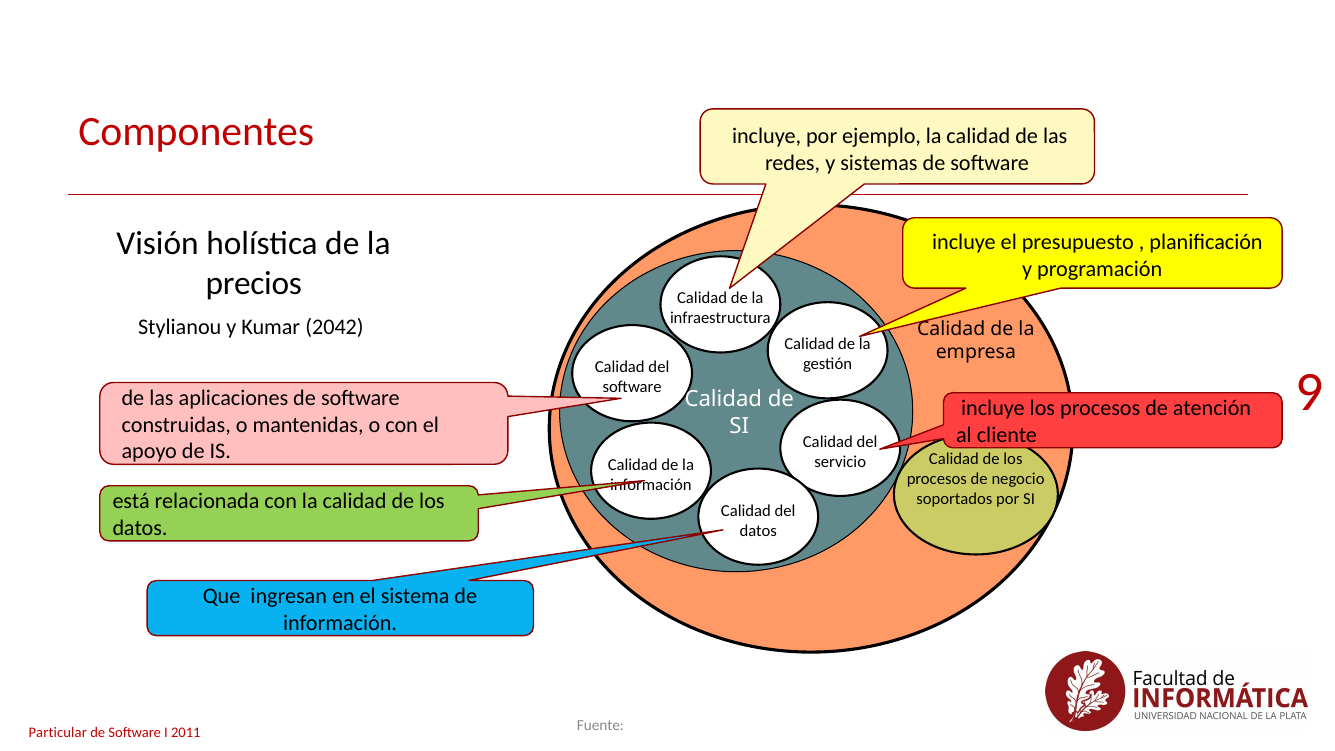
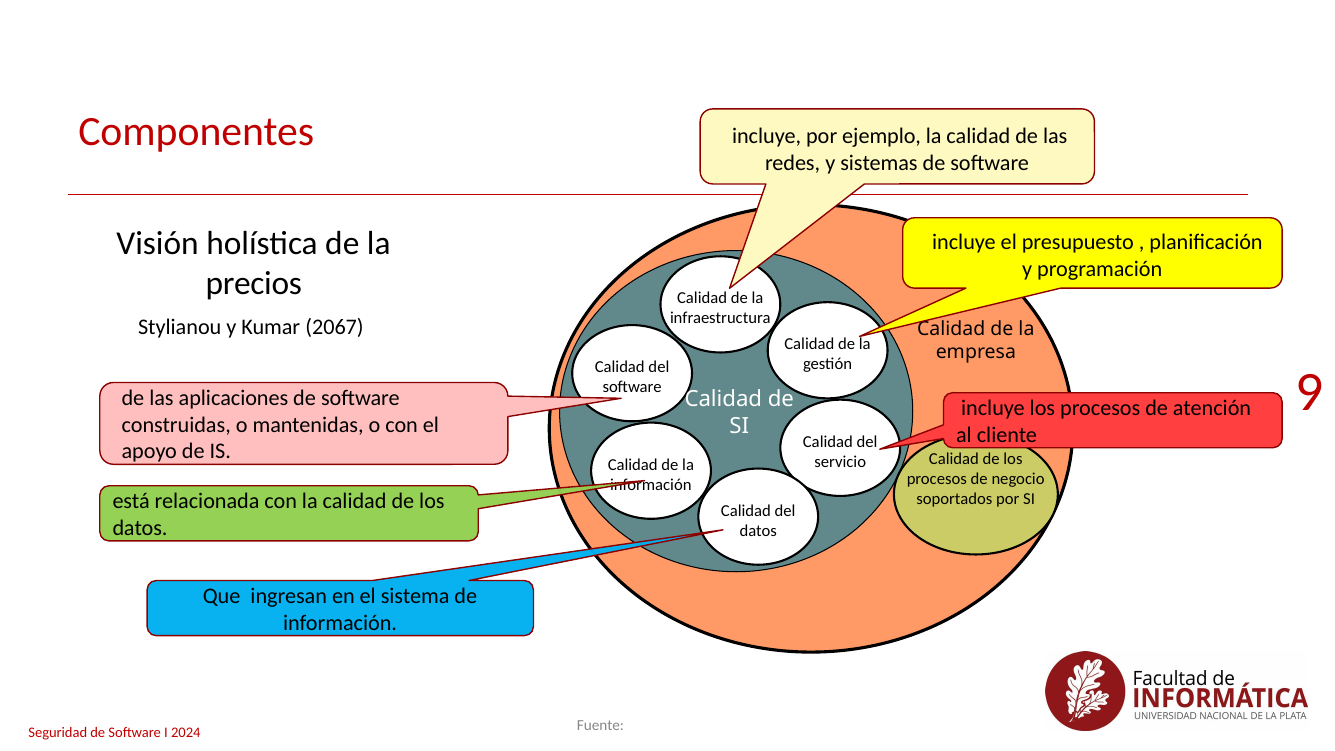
2042: 2042 -> 2067 (335, 327)
Particular: Particular -> Seguridad (58, 732)
2011: 2011 -> 2024 (186, 732)
